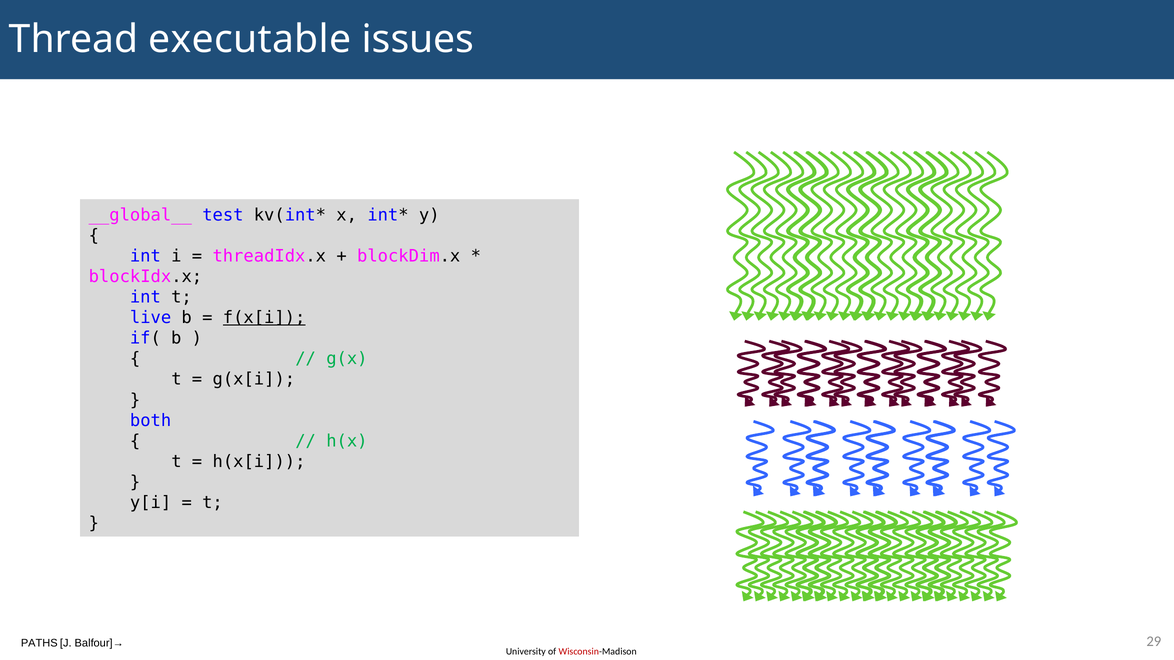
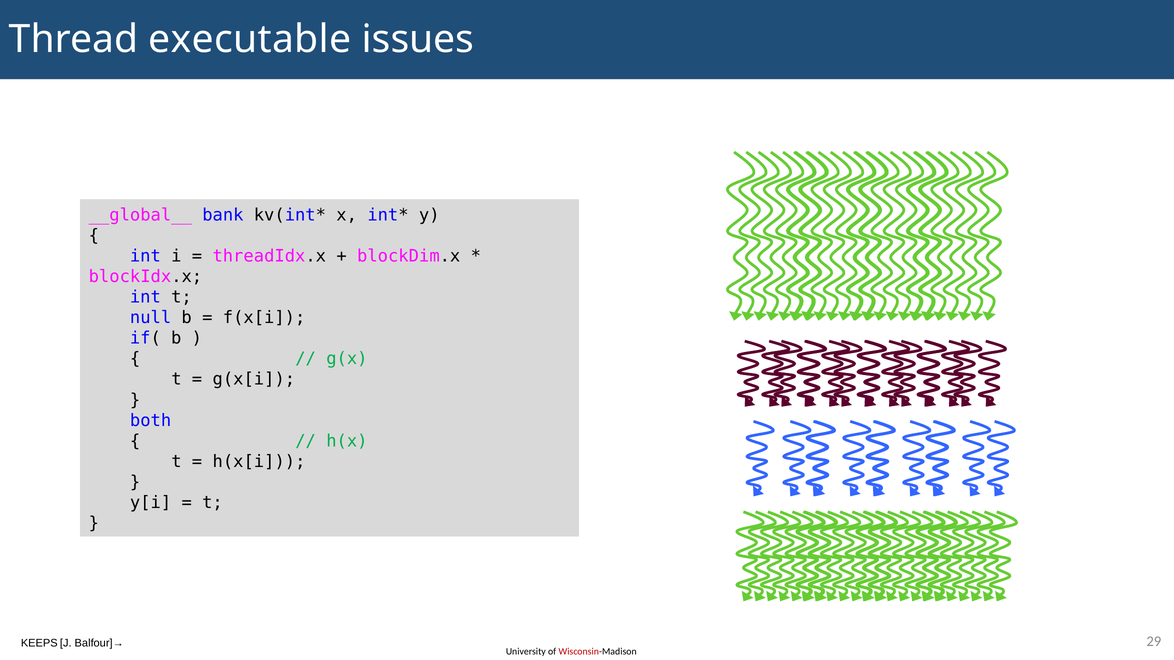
test: test -> bank (223, 215)
live: live -> null (151, 318)
f(x[i underline: present -> none (264, 318)
PATHS: PATHS -> KEEPS (39, 643)
